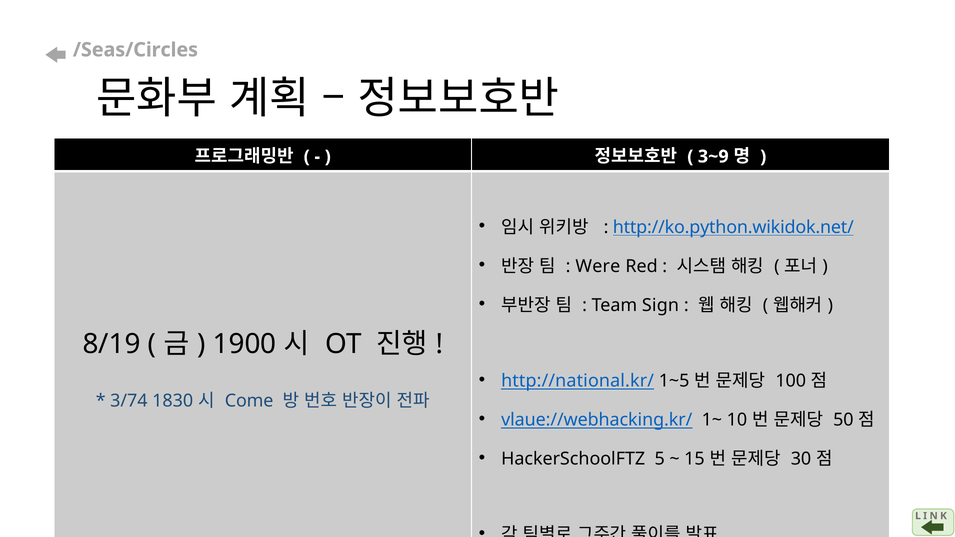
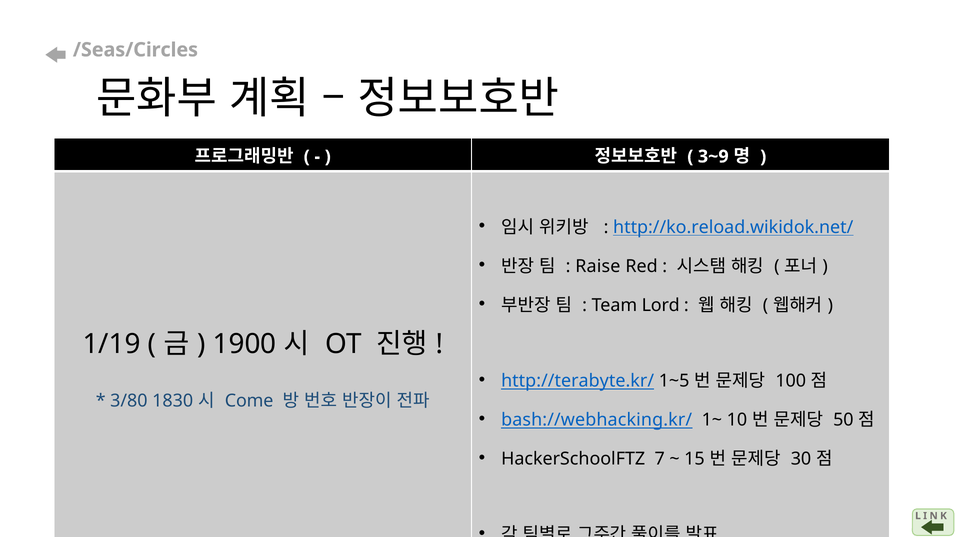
http://ko.python.wikidok.net/: http://ko.python.wikidok.net/ -> http://ko.reload.wikidok.net/ (733, 227)
Were: Were -> Raise (598, 266)
Sign: Sign -> Lord (661, 305)
8/19: 8/19 -> 1/19 (112, 344)
http://national.kr/: http://national.kr/ -> http://terabyte.kr/ (578, 381)
3/74: 3/74 -> 3/80 (129, 401)
vlaue://webhacking.kr/: vlaue://webhacking.kr/ -> bash://webhacking.kr/ (597, 420)
5: 5 -> 7 (660, 459)
